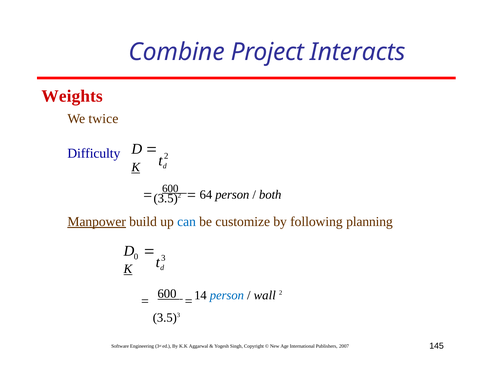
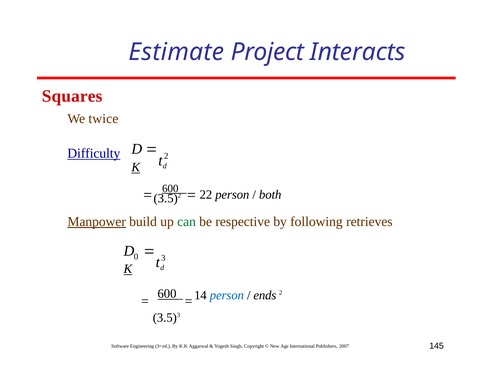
Combine: Combine -> Estimate (176, 52)
Weights: Weights -> Squares (72, 96)
Difficulty underline: none -> present (94, 153)
64: 64 -> 22 (206, 195)
can colour: blue -> green (187, 222)
customize: customize -> respective (243, 222)
planning: planning -> retrieves (369, 222)
wall: wall -> ends (265, 295)
